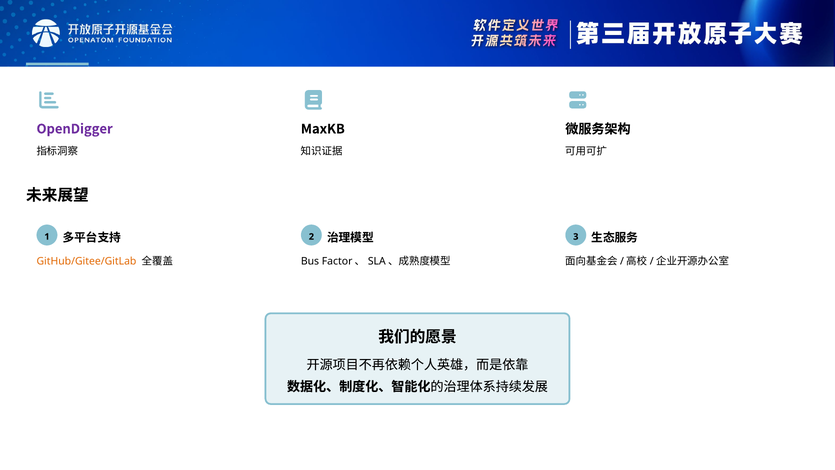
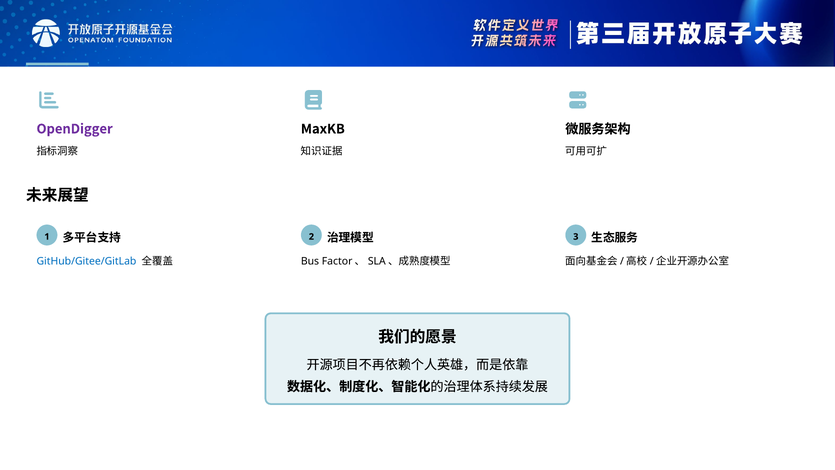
GitHub/Gitee/GitLab colour: orange -> blue (86, 261)
